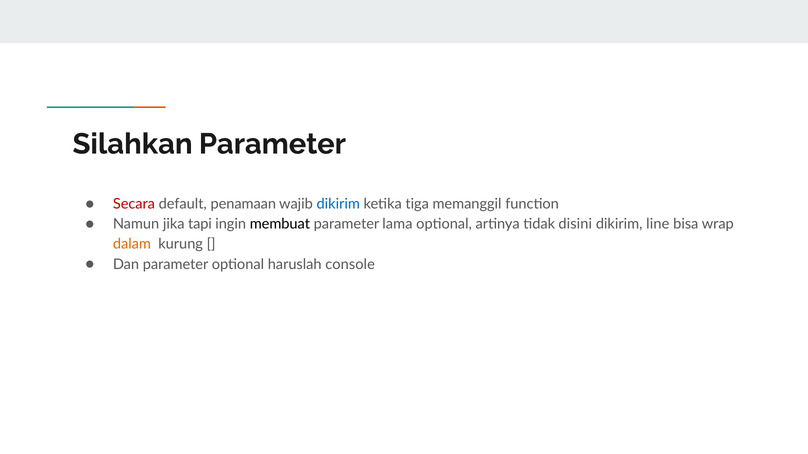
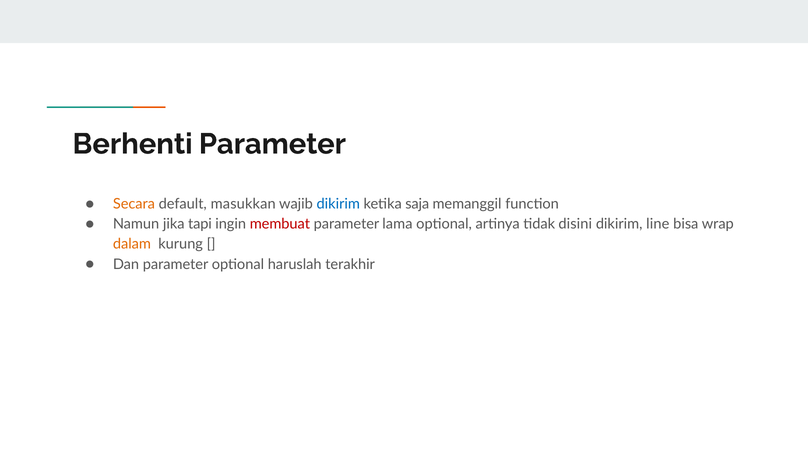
Silahkan: Silahkan -> Berhenti (133, 144)
Secara colour: red -> orange (134, 204)
penamaan: penamaan -> masukkan (243, 204)
tiga: tiga -> saja (417, 204)
membuat colour: black -> red (280, 224)
console: console -> terakhir (350, 265)
